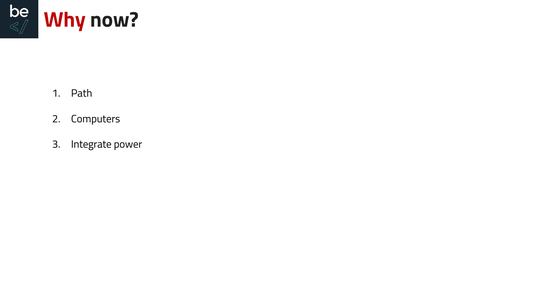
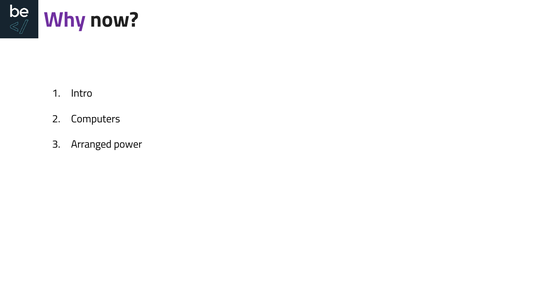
Why colour: red -> purple (65, 20)
Path: Path -> Intro (82, 93)
Integrate: Integrate -> Arranged (91, 144)
